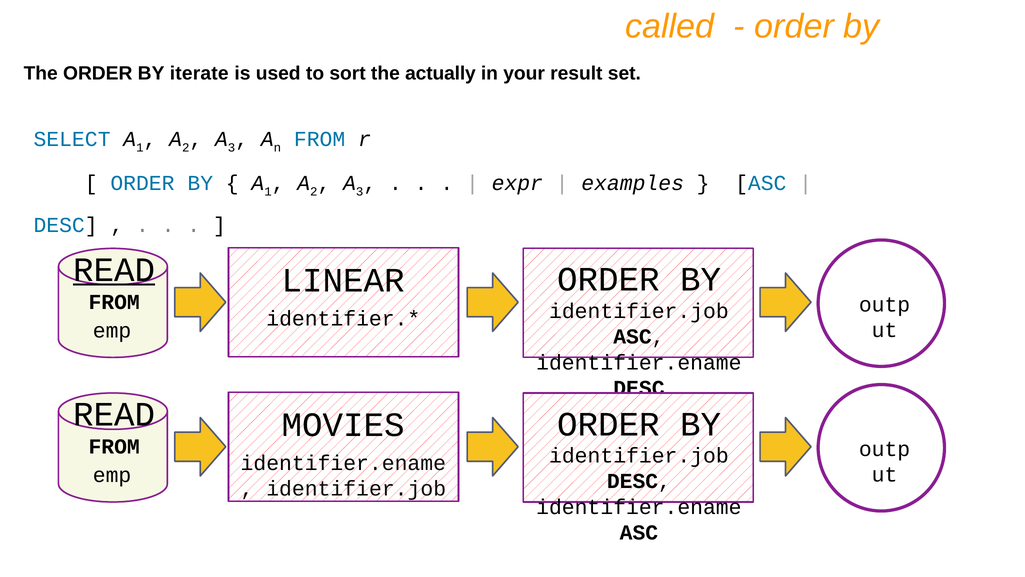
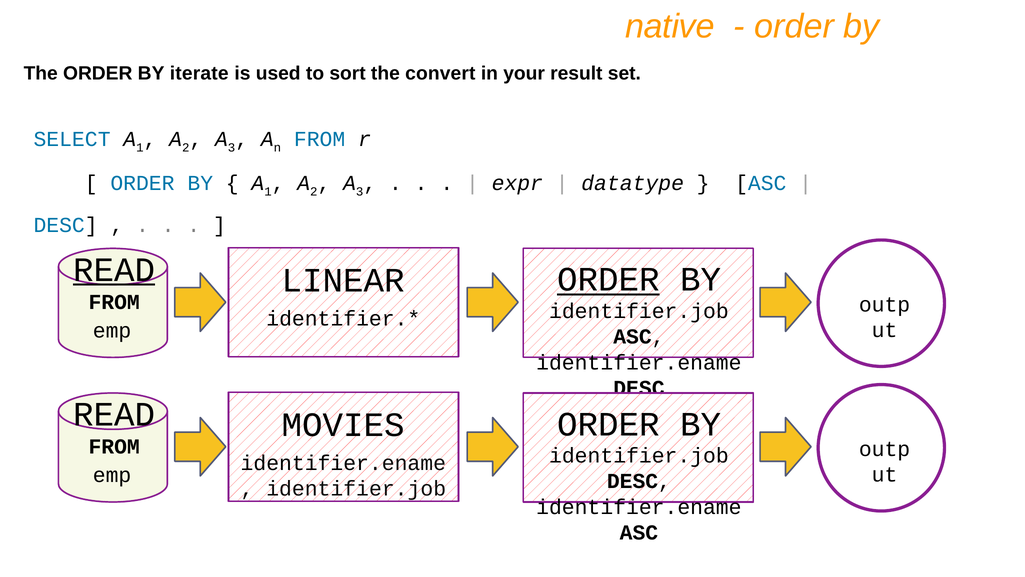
called: called -> native (670, 27)
actually: actually -> convert (440, 73)
examples: examples -> datatype (633, 183)
ORDER underline: none -> present (608, 279)
